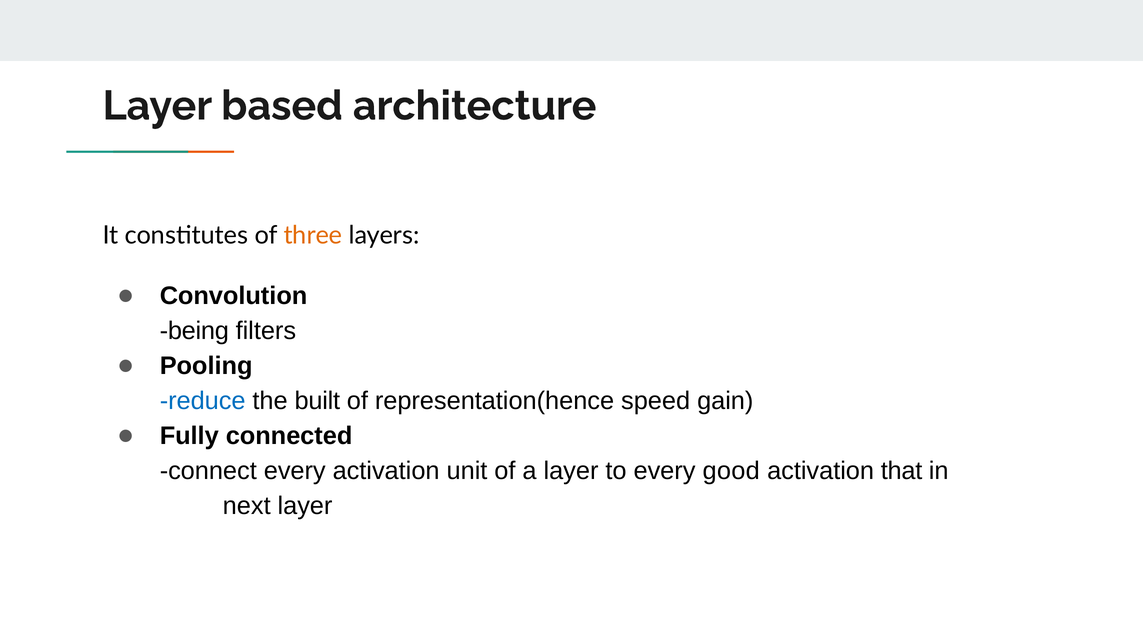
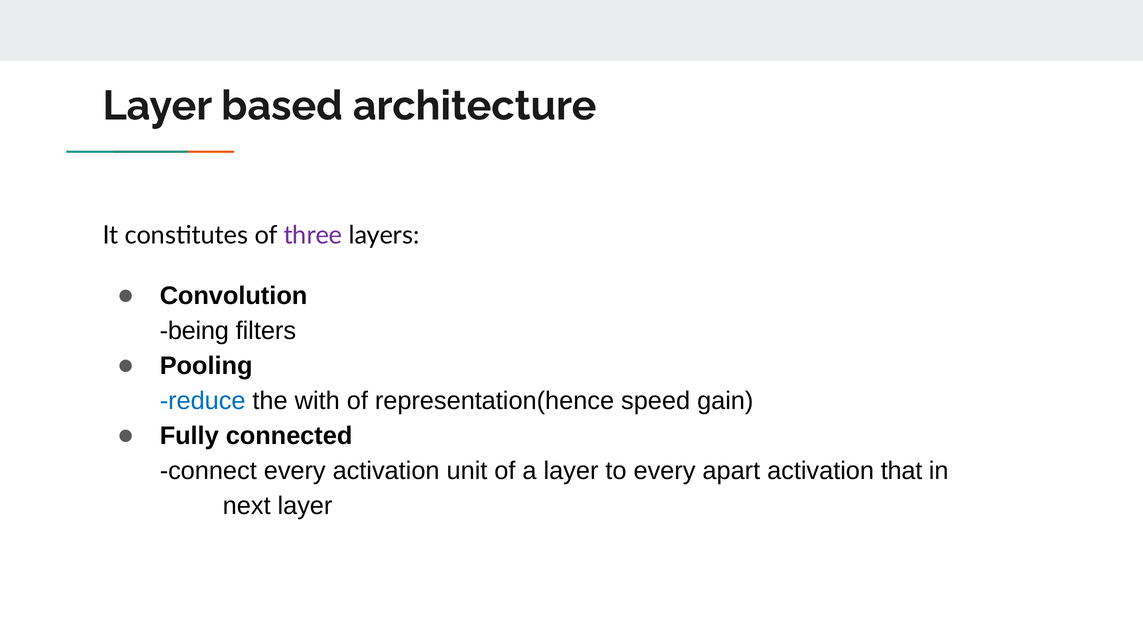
three colour: orange -> purple (313, 236)
built: built -> with (317, 401)
good: good -> apart (731, 471)
